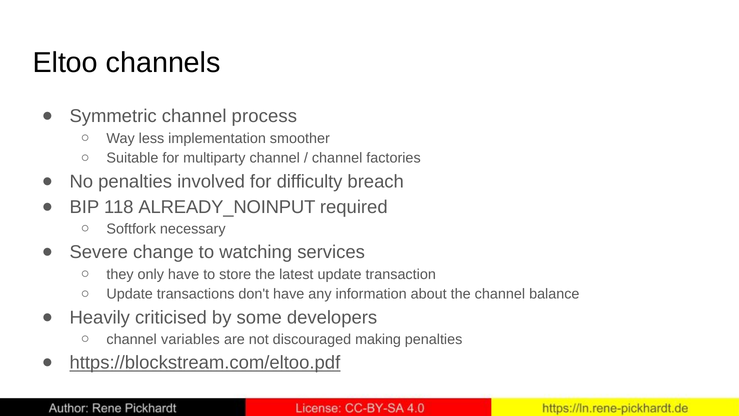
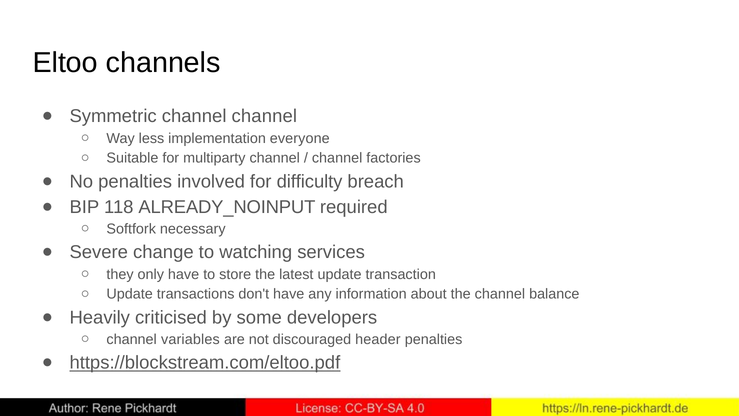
channel process: process -> channel (264, 116)
smoother: smoother -> everyone (300, 138)
making: making -> header (378, 339)
